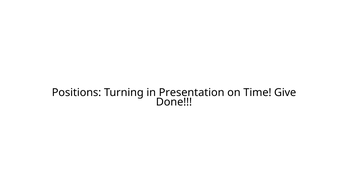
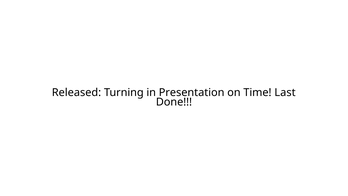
Positions: Positions -> Released (76, 92)
Give: Give -> Last (285, 92)
